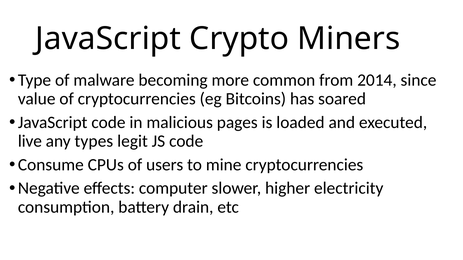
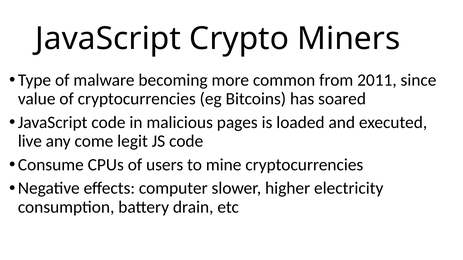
2014: 2014 -> 2011 (377, 80)
types: types -> come (94, 141)
